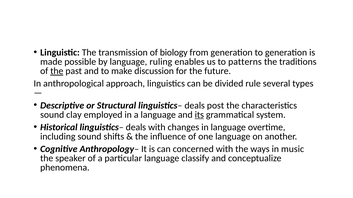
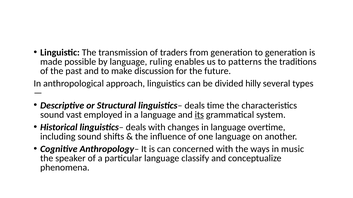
biology: biology -> traders (174, 53)
the underline: present -> none (57, 71)
rule: rule -> hilly (253, 84)
post: post -> time (216, 106)
clay: clay -> vast (74, 115)
